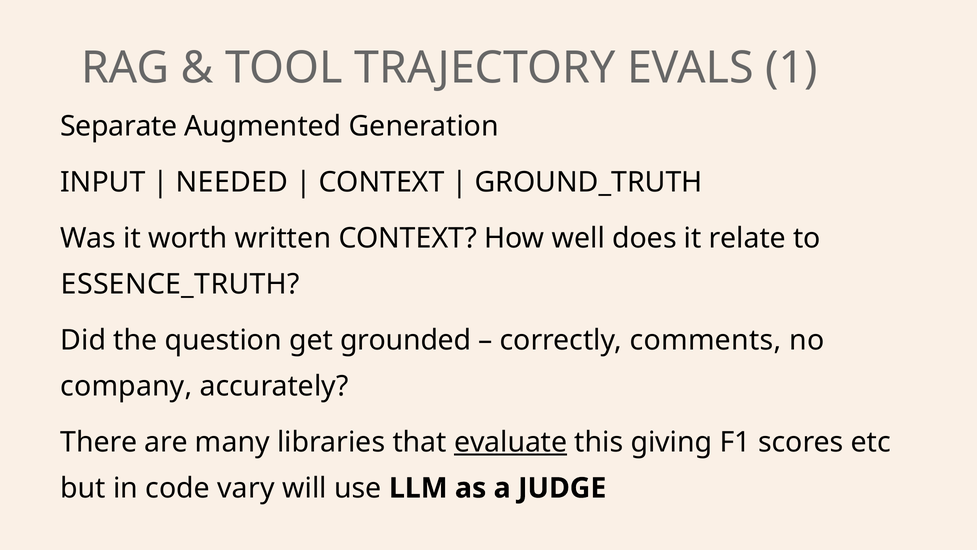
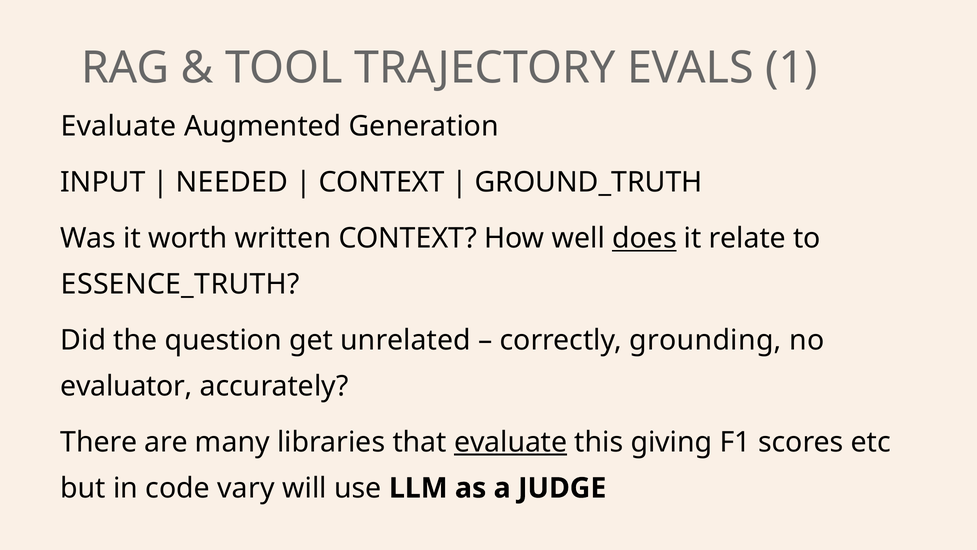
Separate: Separate -> Evaluate (118, 126)
does underline: none -> present (644, 238)
grounded: grounded -> unrelated (405, 340)
comments: comments -> grounding (705, 340)
company: company -> evaluator (127, 386)
